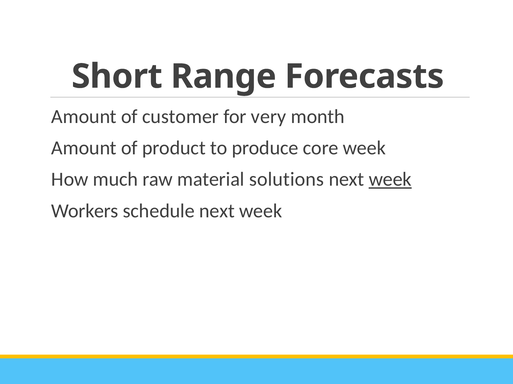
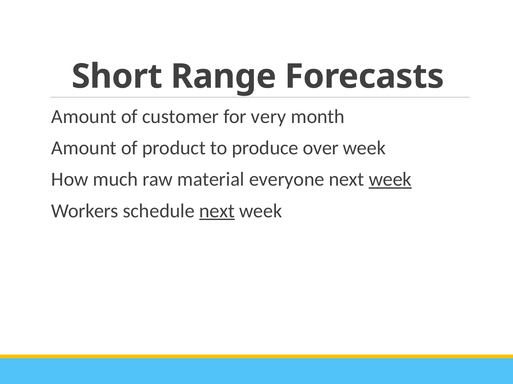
core: core -> over (321, 148)
solutions: solutions -> everyone (287, 180)
next underline: none -> present (217, 211)
